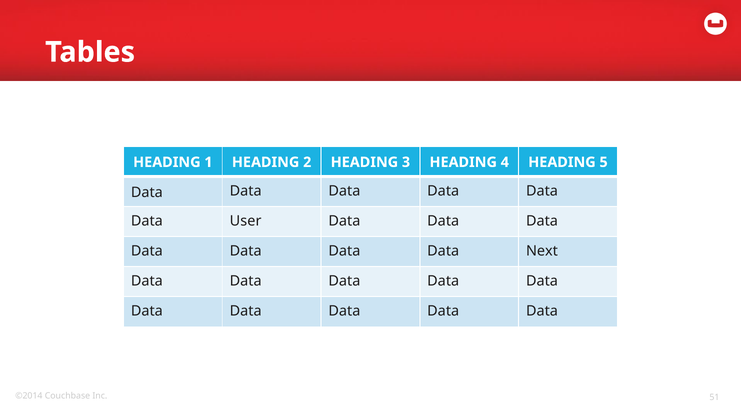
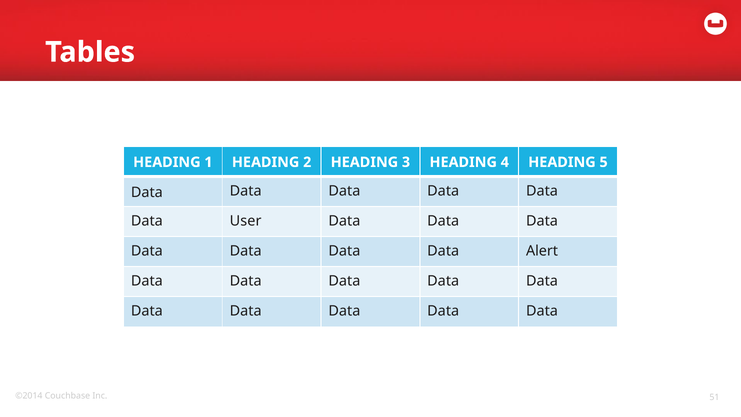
Next: Next -> Alert (542, 251)
